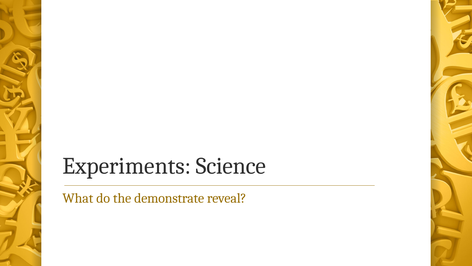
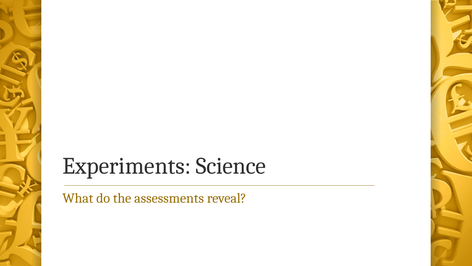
demonstrate: demonstrate -> assessments (169, 198)
